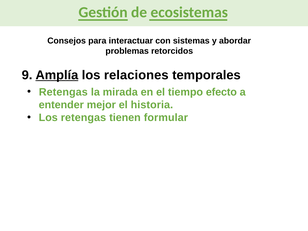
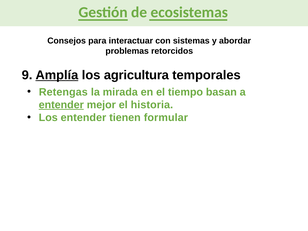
relaciones: relaciones -> agricultura (136, 75)
efecto: efecto -> basan (221, 92)
entender underline: none -> present (61, 105)
Los retengas: retengas -> entender (83, 118)
